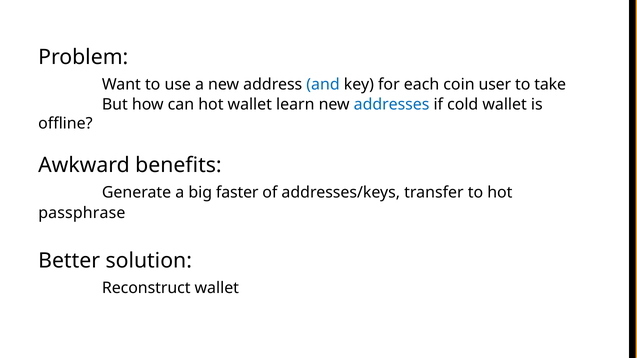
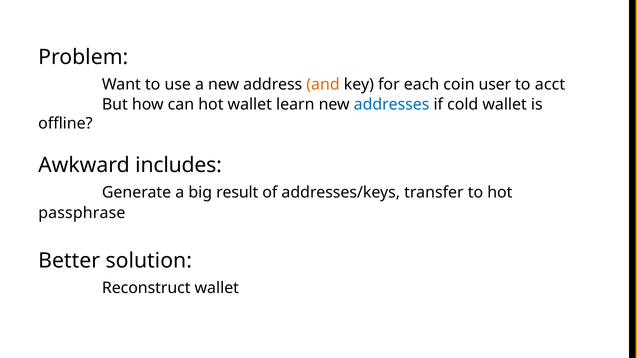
and colour: blue -> orange (323, 85)
take: take -> acct (550, 85)
benefits: benefits -> includes (179, 166)
faster: faster -> result (237, 193)
